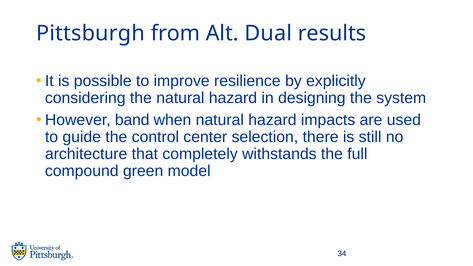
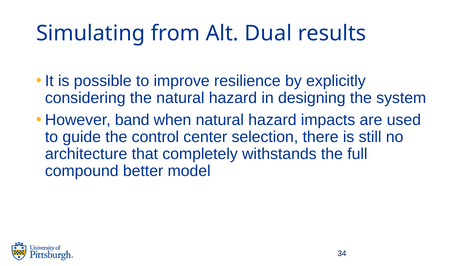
Pittsburgh: Pittsburgh -> Simulating (91, 33)
green: green -> better (143, 171)
